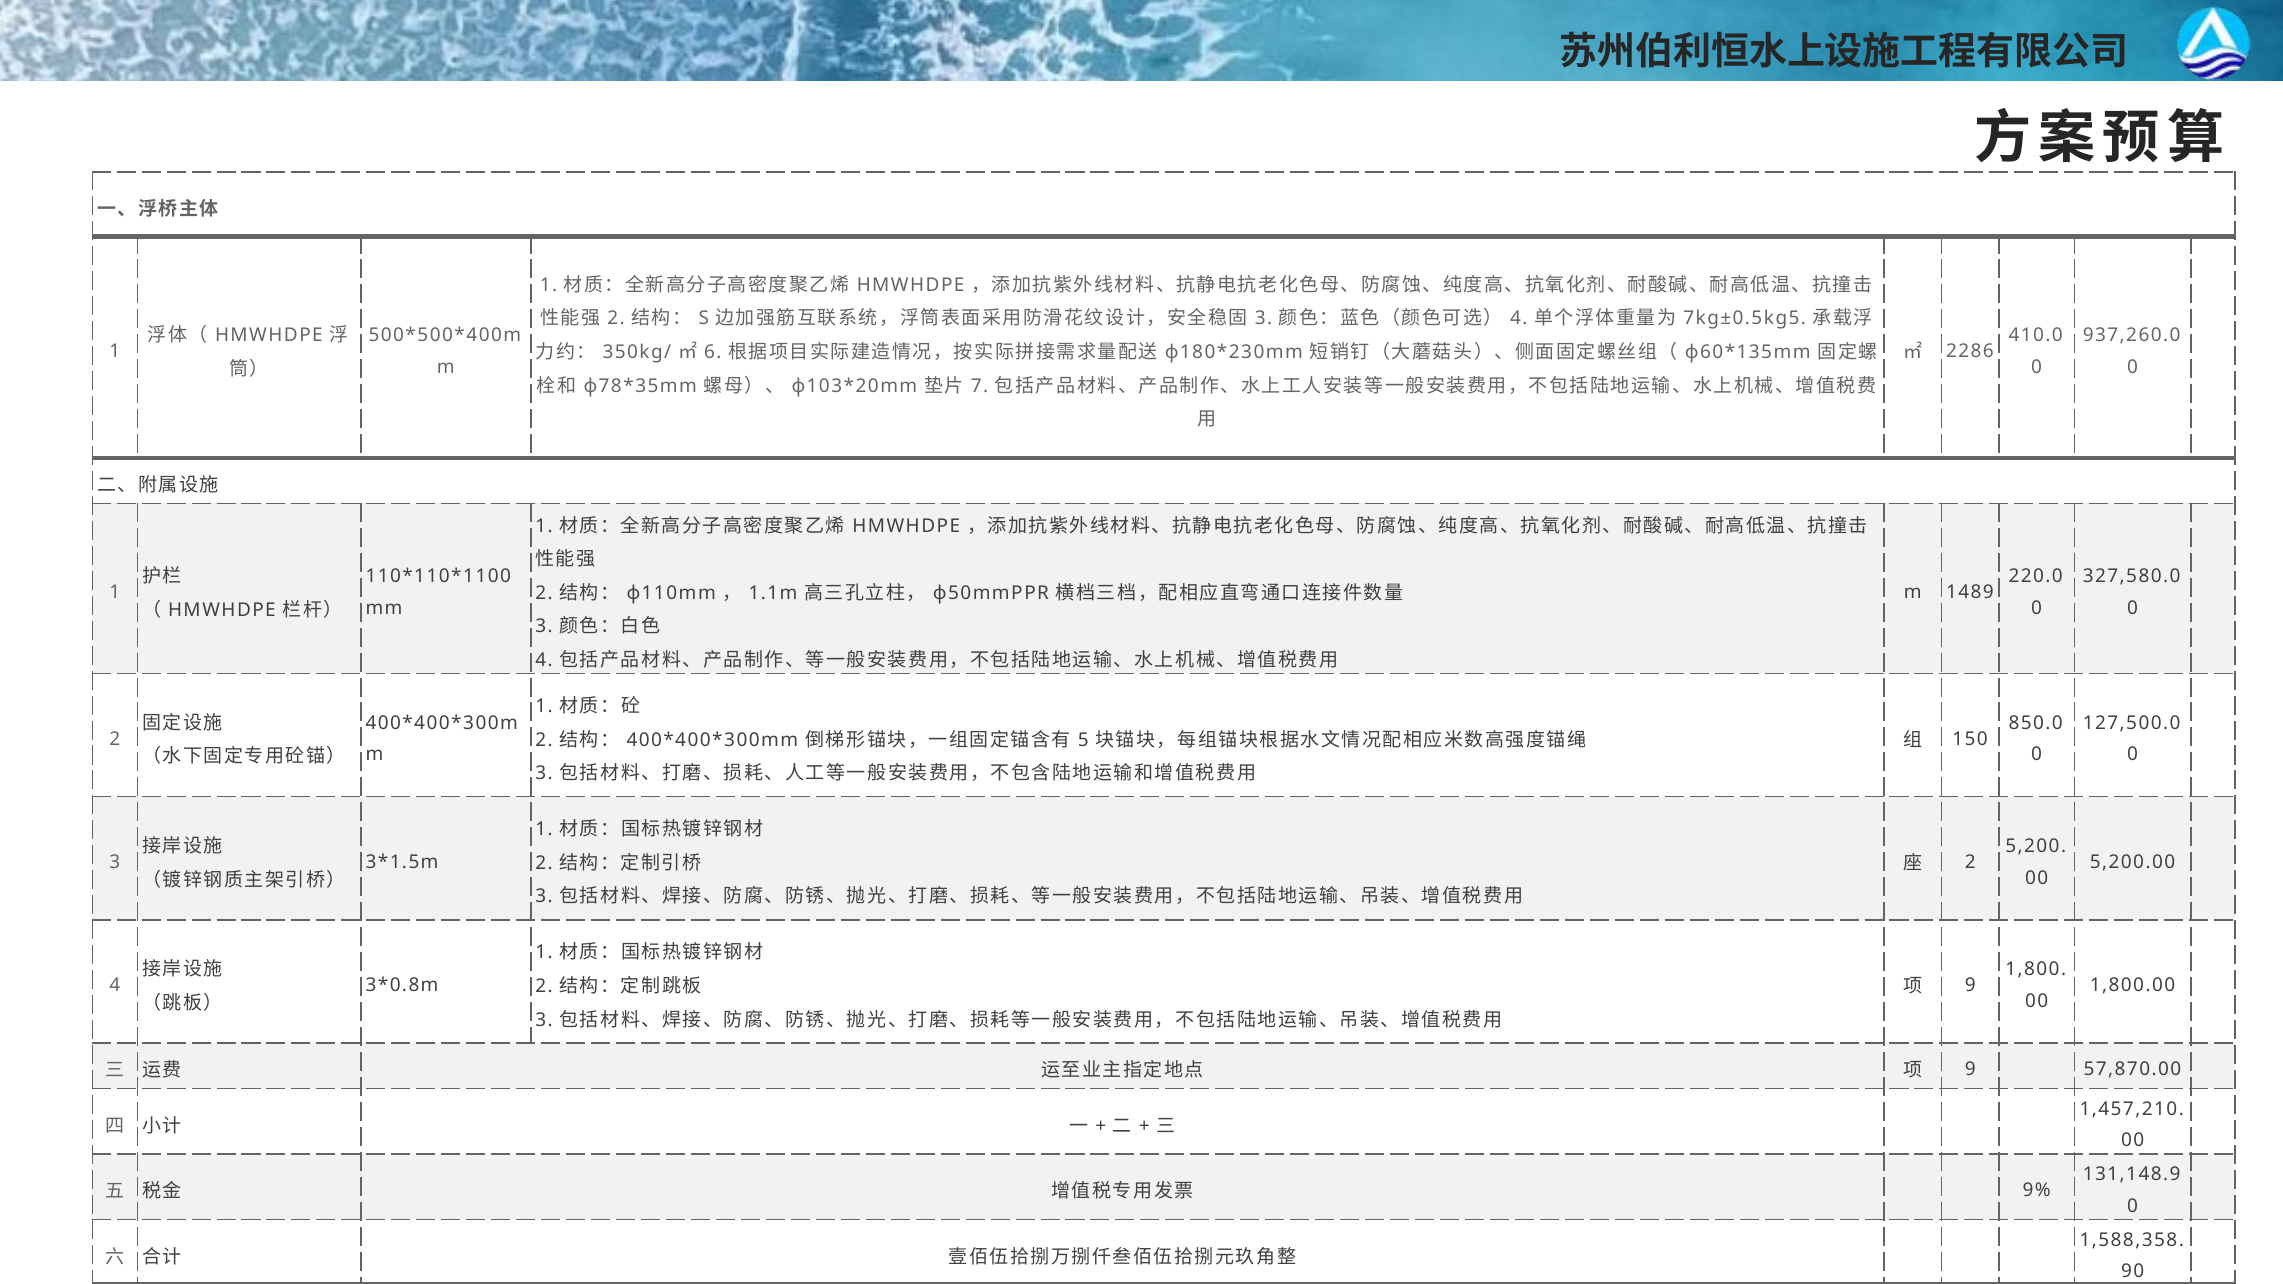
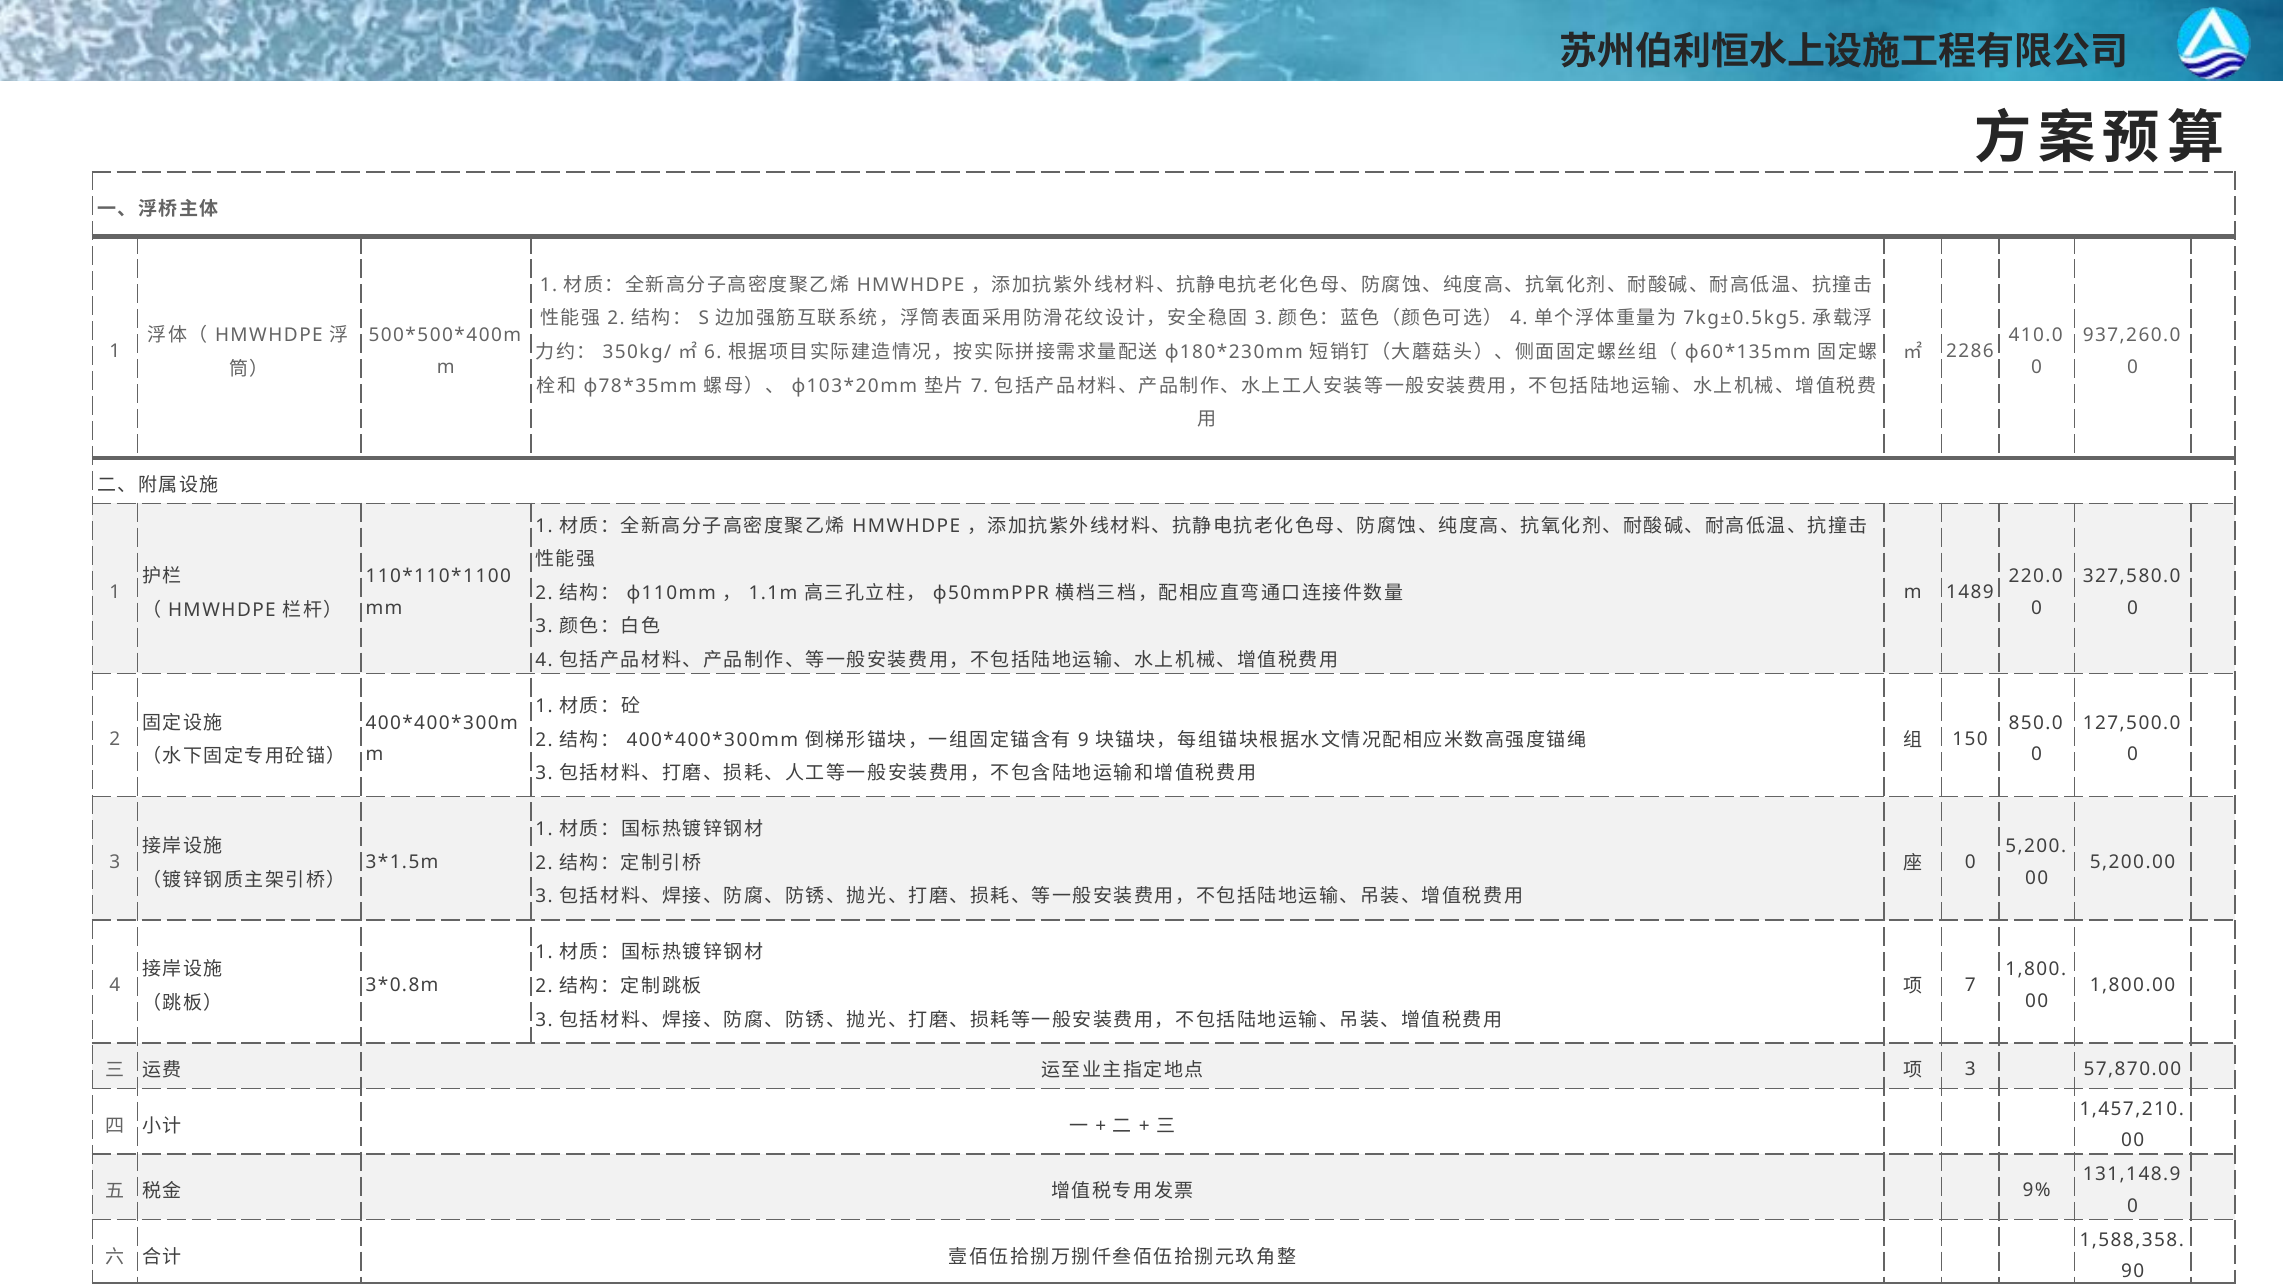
5: 5 -> 9 (1083, 740)
2: 2 -> 0 (1970, 862)
9: 9 -> 7 (1970, 985)
9: 9 -> 3 (1970, 1070)
